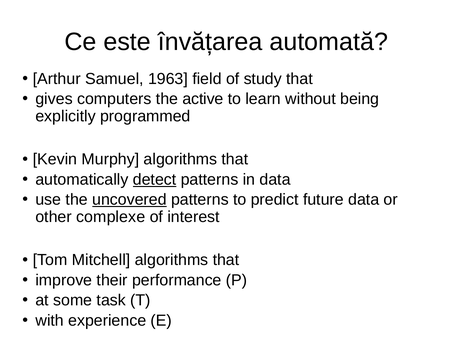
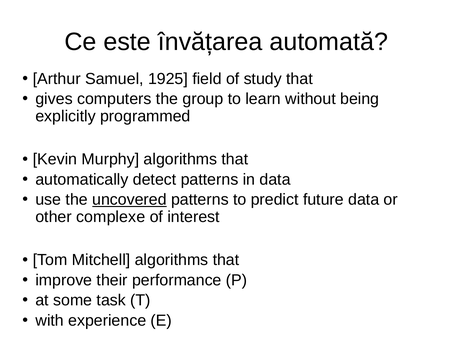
1963: 1963 -> 1925 (168, 79)
active: active -> group (203, 99)
detect underline: present -> none (155, 179)
